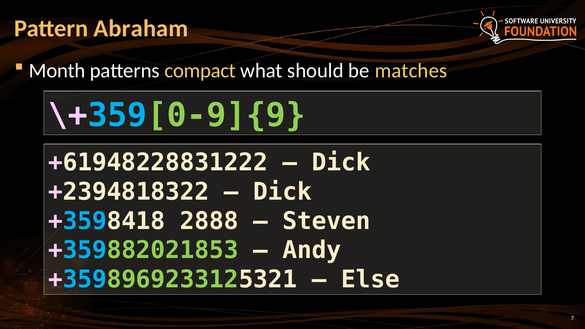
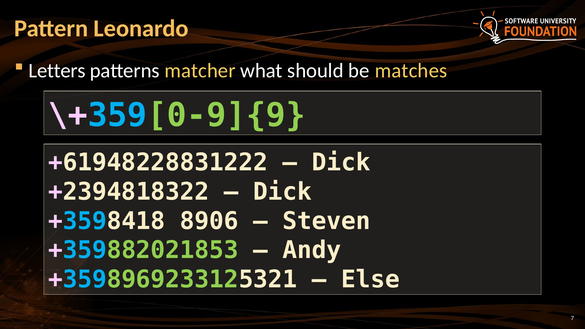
Abraham: Abraham -> Leonardo (141, 28)
Month: Month -> Letters (57, 71)
compact: compact -> matcher (200, 71)
2888: 2888 -> 8906 (209, 221)
